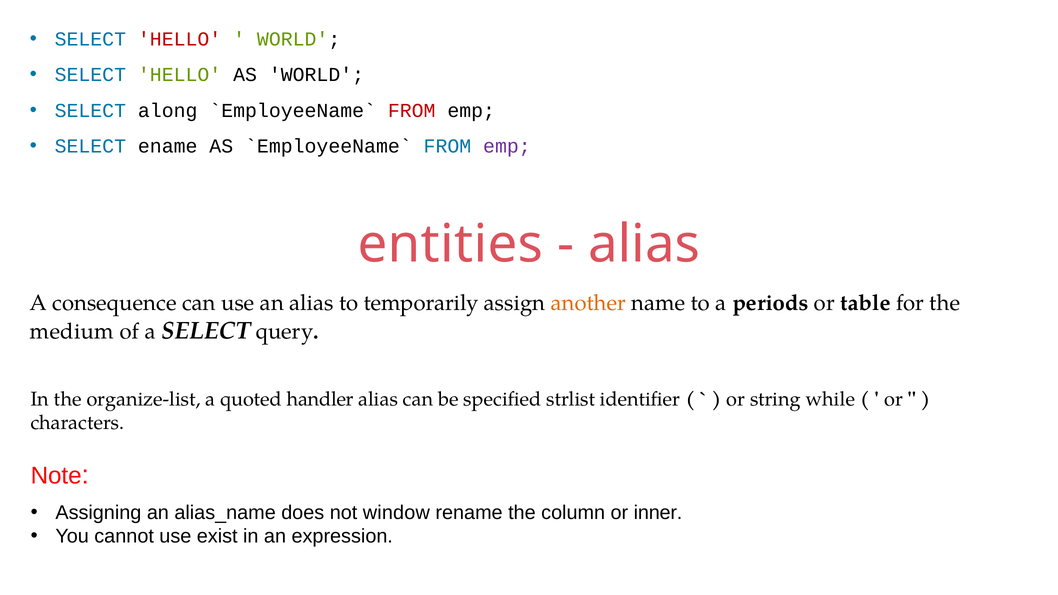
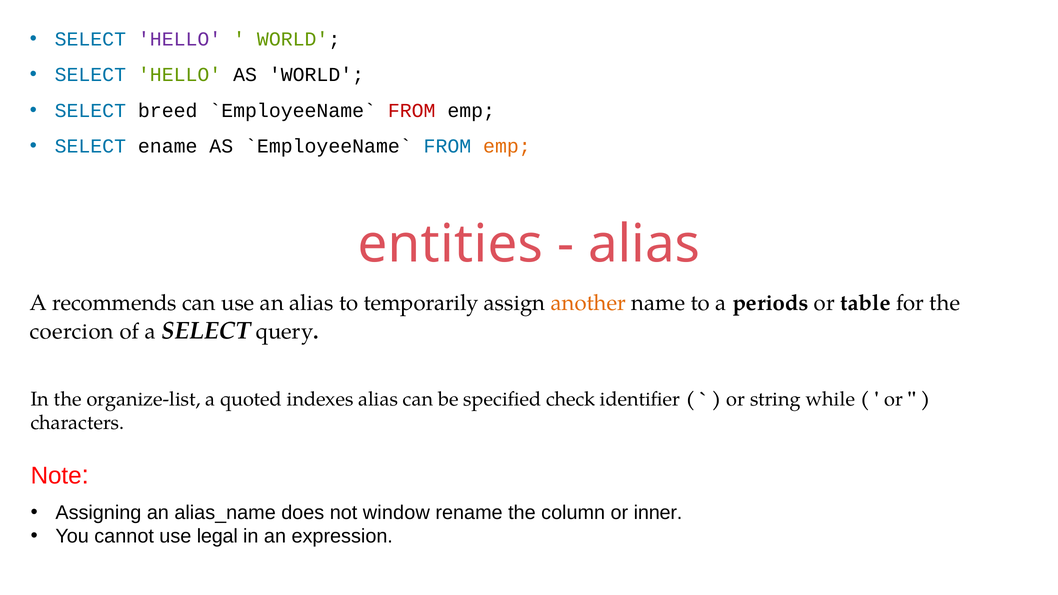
HELLO colour: red -> purple (180, 39)
along: along -> breed (168, 111)
emp colour: purple -> orange (507, 146)
consequence: consequence -> recommends (115, 303)
medium: medium -> coercion (72, 332)
handler: handler -> indexes (320, 399)
strlist: strlist -> check (571, 399)
exist: exist -> legal (217, 537)
